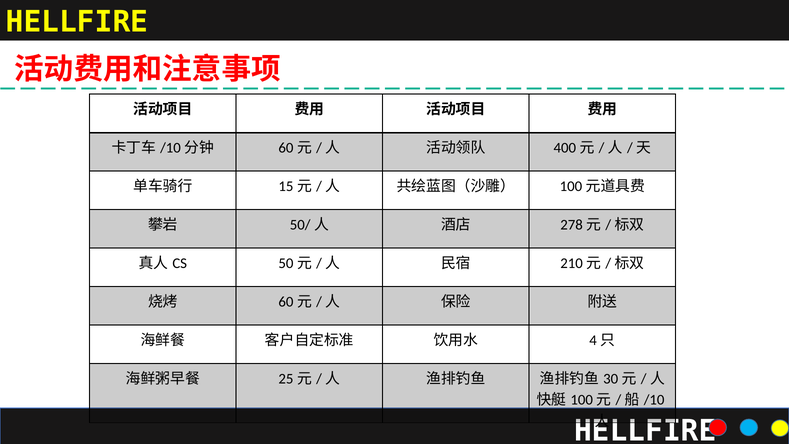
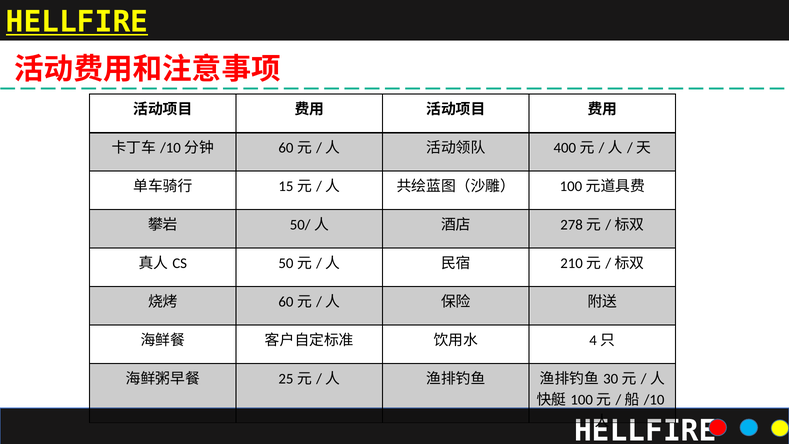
HELLFIRE underline: none -> present (77, 22)
